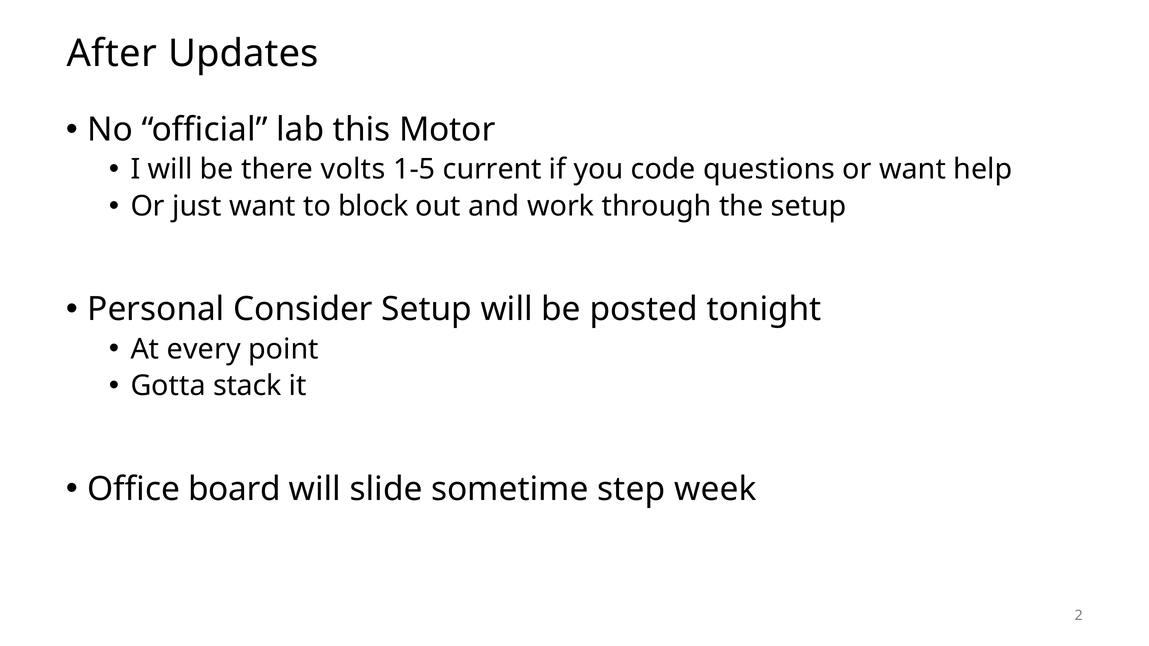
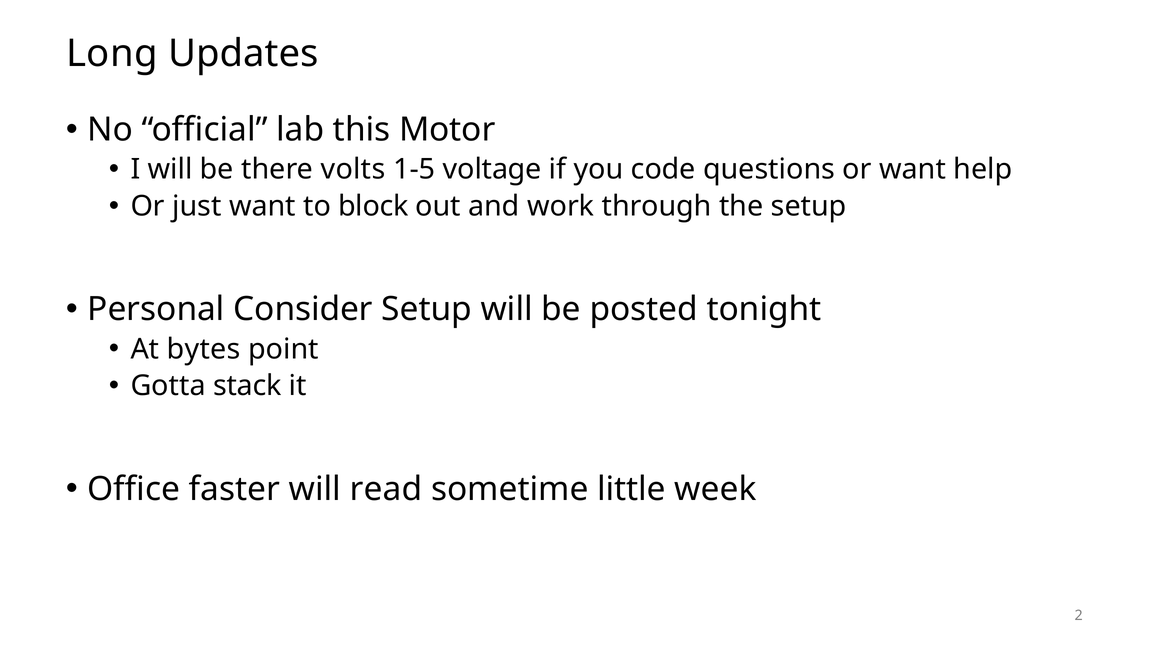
After: After -> Long (112, 54)
current: current -> voltage (492, 169)
every: every -> bytes (204, 349)
board: board -> faster (234, 489)
slide: slide -> read (386, 489)
step: step -> little (631, 489)
